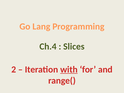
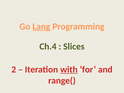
Lang underline: none -> present (41, 27)
